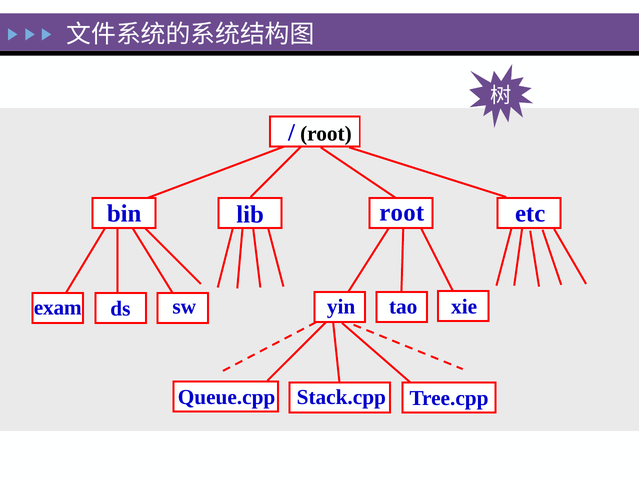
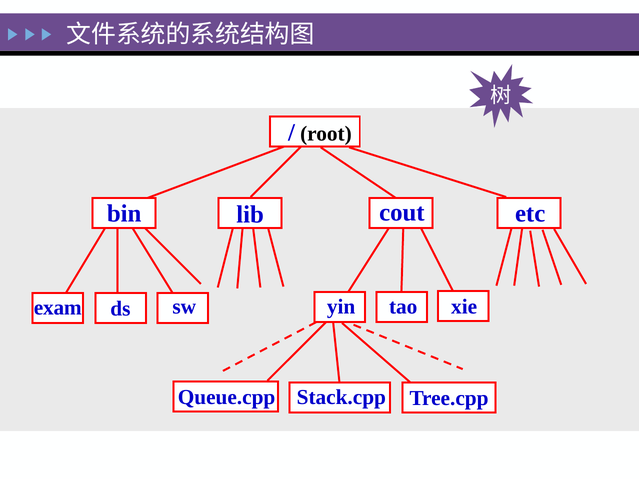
lib root: root -> cout (402, 213)
